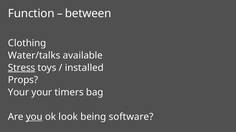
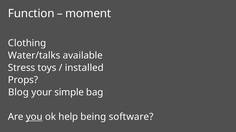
between: between -> moment (88, 14)
Stress underline: present -> none (22, 68)
Your: Your -> Blog (18, 93)
timers: timers -> simple (69, 93)
look: look -> help (68, 117)
